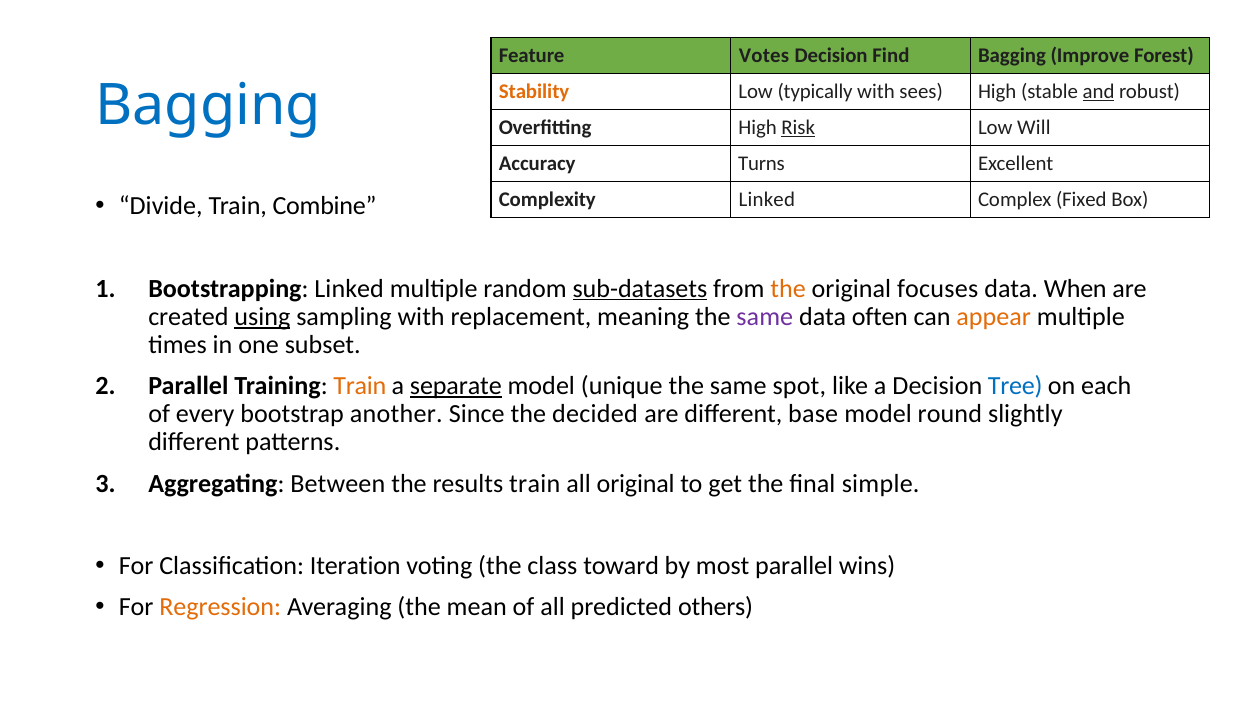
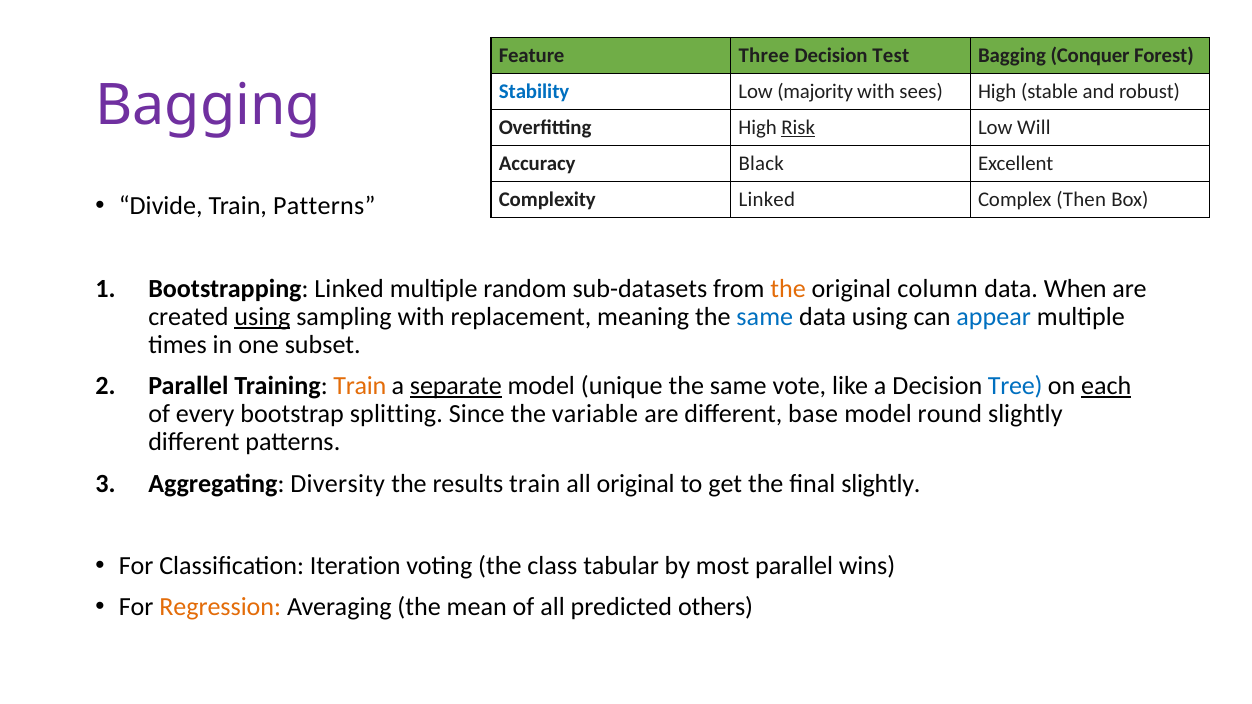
Votes: Votes -> Three (764, 56)
Find: Find -> Test (891, 56)
Improve: Improve -> Conquer (1090, 56)
Stability colour: orange -> blue (534, 92)
typically: typically -> majority (815, 92)
and underline: present -> none (1099, 92)
Bagging colour: blue -> purple (208, 105)
Turns: Turns -> Black (761, 164)
Fixed: Fixed -> Then (1081, 200)
Train Combine: Combine -> Patterns (324, 206)
sub-datasets underline: present -> none (640, 289)
focuses: focuses -> column (938, 289)
same colour: purple -> blue (765, 317)
data often: often -> using (880, 317)
appear colour: orange -> blue (994, 317)
spot: spot -> vote (799, 386)
each underline: none -> present (1106, 386)
another: another -> splitting (396, 414)
decided: decided -> variable (595, 414)
Between: Between -> Diversity (338, 484)
final simple: simple -> slightly (881, 484)
toward: toward -> tabular (621, 566)
